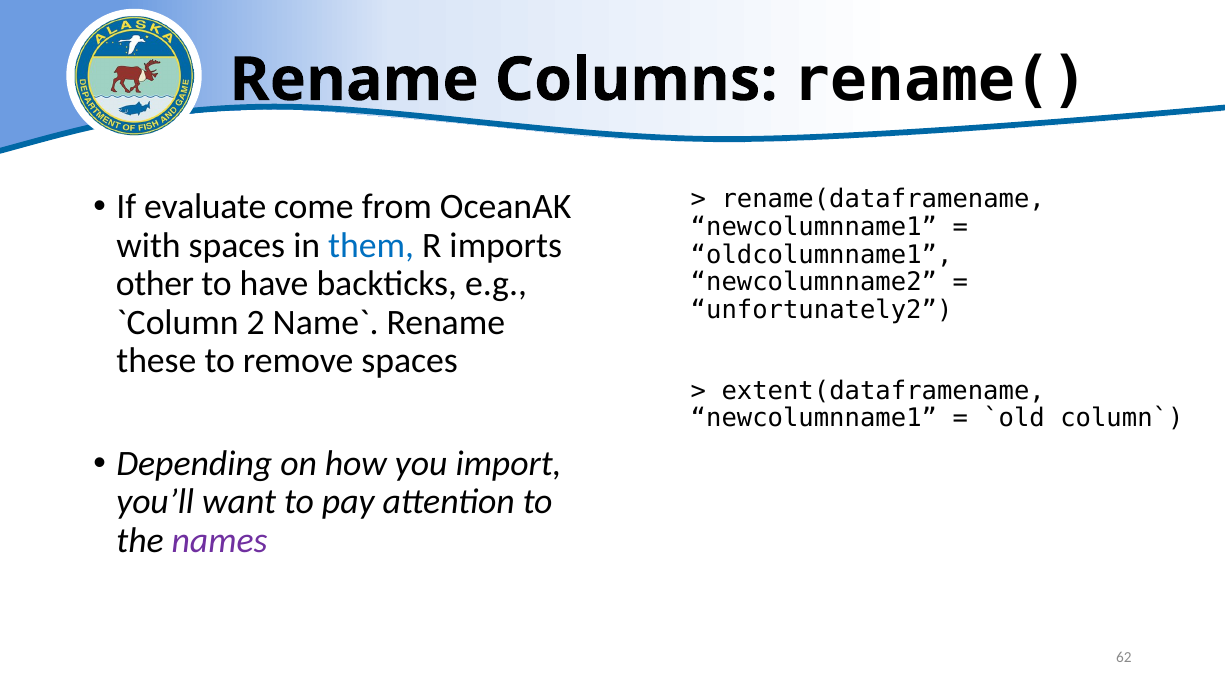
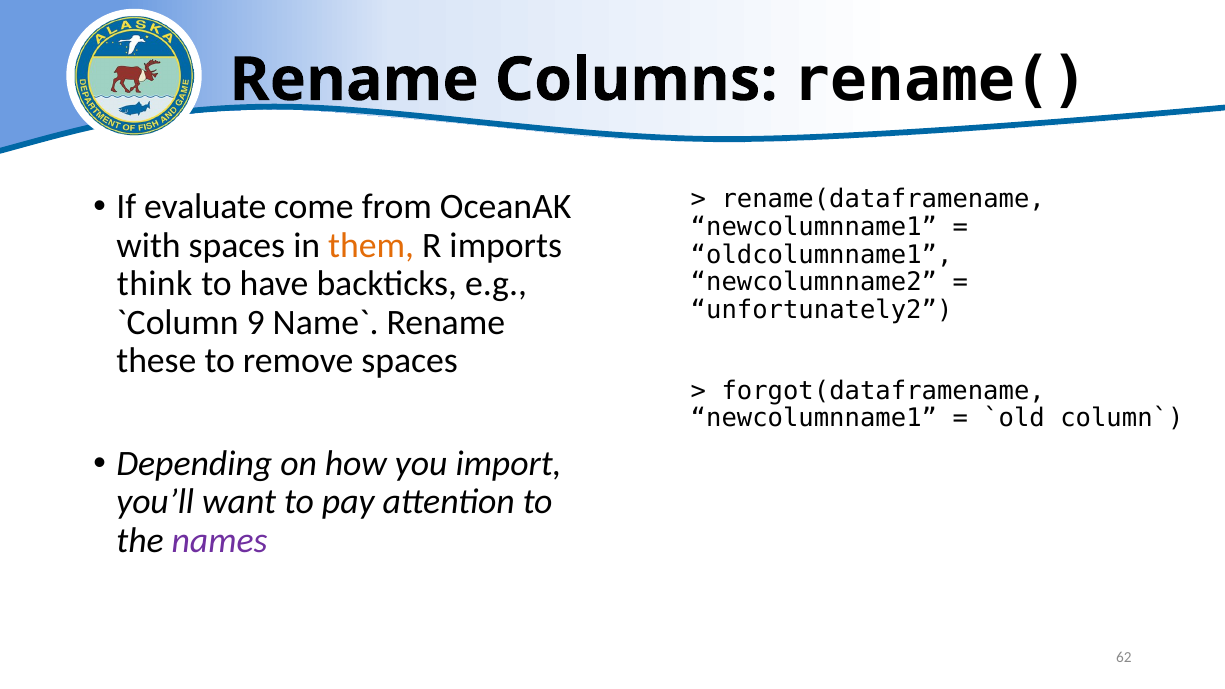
them colour: blue -> orange (371, 246)
other: other -> think (155, 284)
2: 2 -> 9 (256, 323)
extent(dataframename: extent(dataframename -> forgot(dataframename (883, 391)
